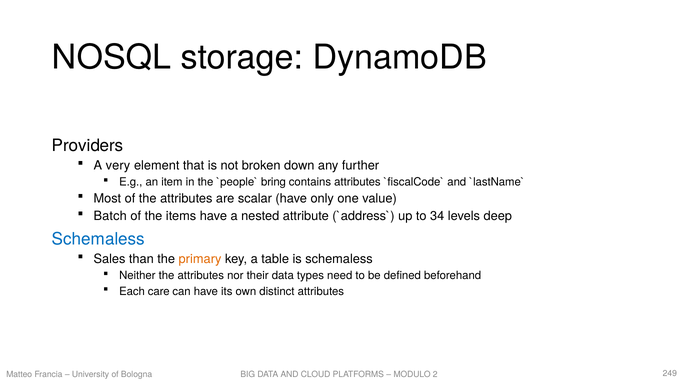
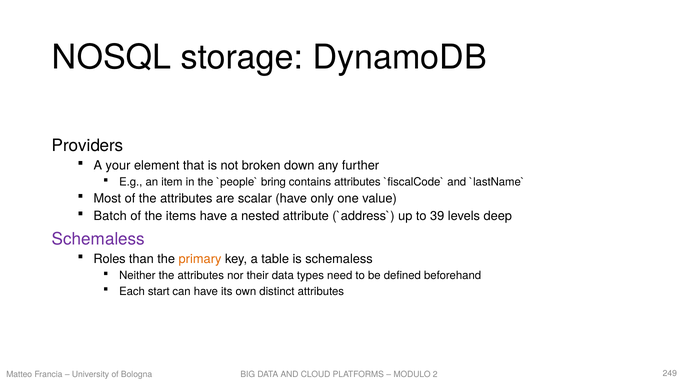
very: very -> your (118, 165)
34: 34 -> 39 (437, 216)
Schemaless colour: blue -> purple (98, 239)
Sales: Sales -> Roles (110, 259)
care: care -> start (159, 291)
